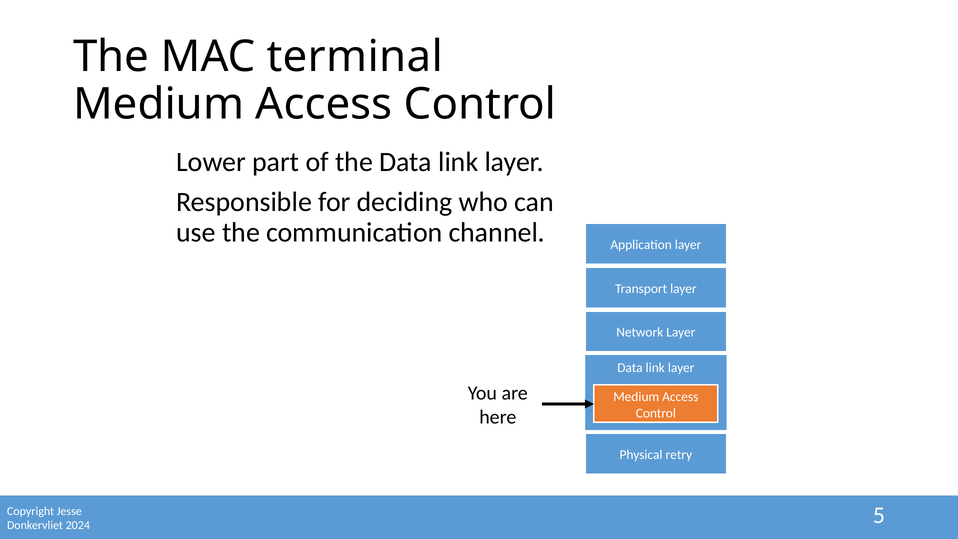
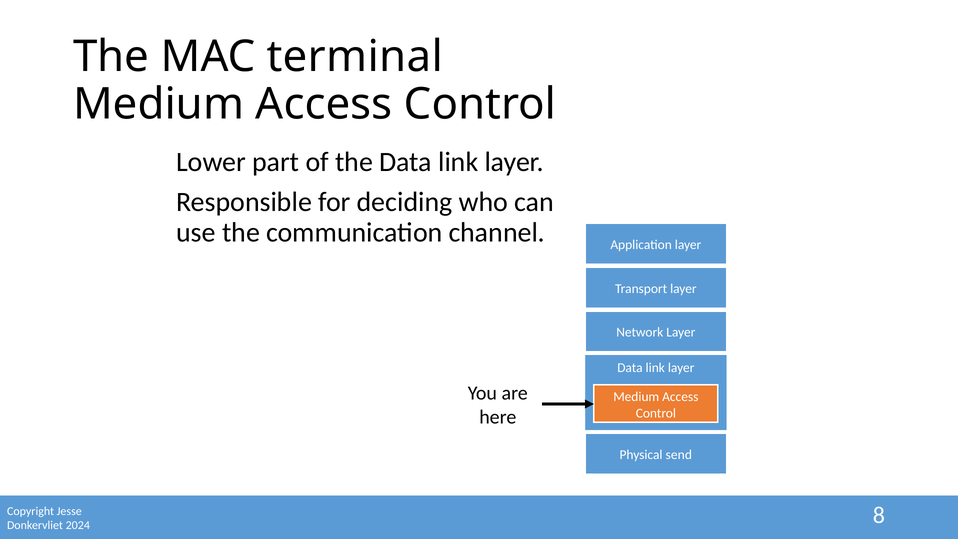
retry: retry -> send (679, 455)
5: 5 -> 8 (879, 515)
